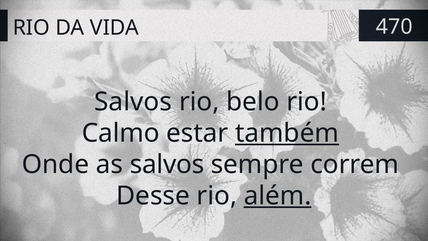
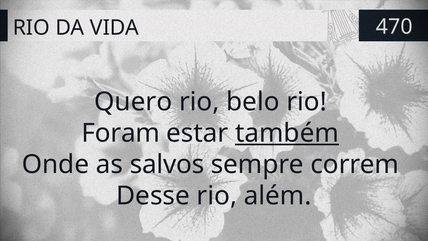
Salvos: Salvos -> Quero (133, 102)
Calmo: Calmo -> Foram (121, 133)
além underline: present -> none (278, 196)
